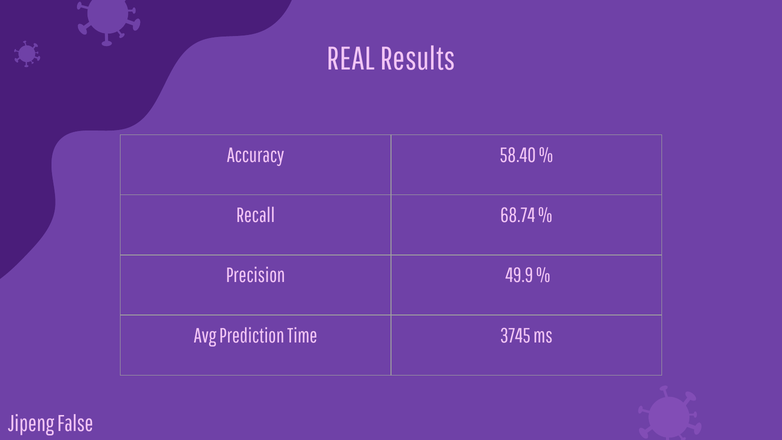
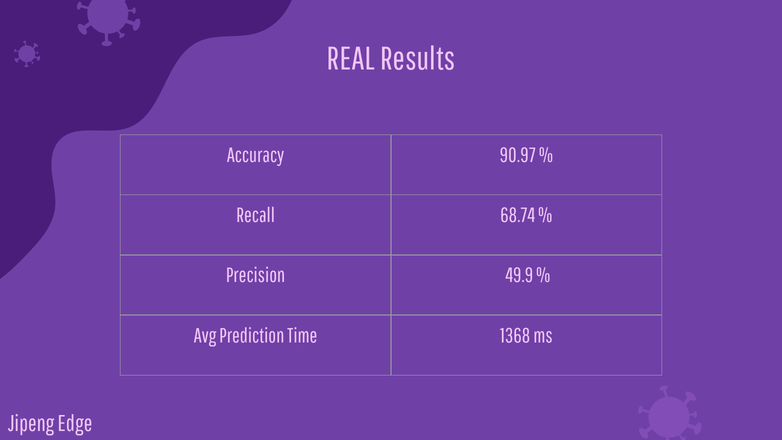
58.40: 58.40 -> 90.97 (518, 155)
3745: 3745 -> 1368 (515, 336)
False: False -> Edge (75, 423)
